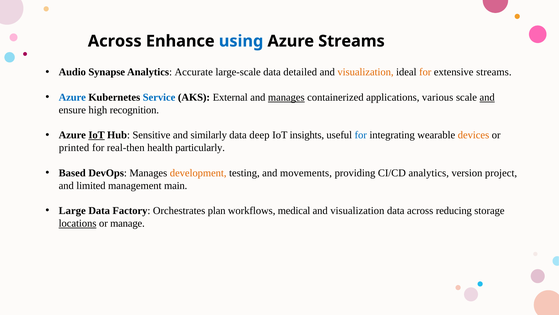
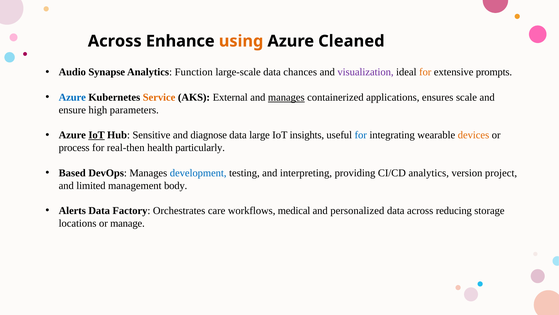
using colour: blue -> orange (241, 41)
Azure Streams: Streams -> Cleaned (351, 41)
Accurate: Accurate -> Function (194, 72)
detailed: detailed -> chances (300, 72)
visualization colour: orange -> purple (366, 72)
extensive streams: streams -> prompts (494, 72)
Service colour: blue -> orange (159, 97)
various: various -> ensures (438, 97)
and underline: present -> none (487, 97)
recognition: recognition -> parameters (134, 110)
similarly: similarly -> diagnose (209, 135)
deep: deep -> large (260, 135)
printed: printed -> process (74, 147)
development colour: orange -> blue (198, 173)
movements: movements -> interpreting (306, 173)
main: main -> body (176, 185)
Large: Large -> Alerts (72, 210)
plan: plan -> care (217, 210)
visualization: visualization -> personalized (357, 210)
locations underline: present -> none (78, 223)
